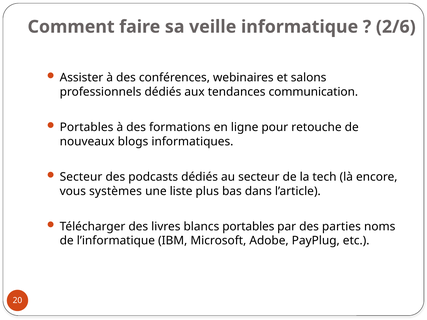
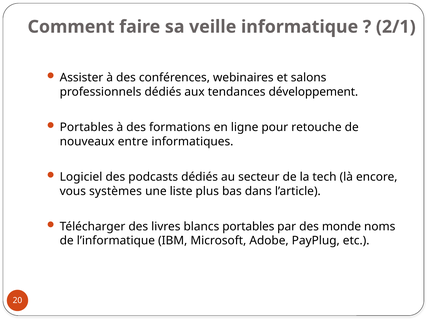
2/6: 2/6 -> 2/1 (396, 27)
communication: communication -> développement (313, 92)
blogs: blogs -> entre (133, 142)
Secteur: Secteur -> Logiciel (81, 177)
parties: parties -> monde (341, 227)
